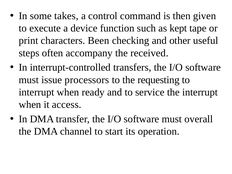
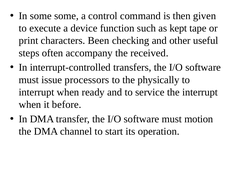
some takes: takes -> some (66, 16)
requesting: requesting -> physically (159, 80)
access: access -> before (67, 105)
overall: overall -> motion (199, 119)
